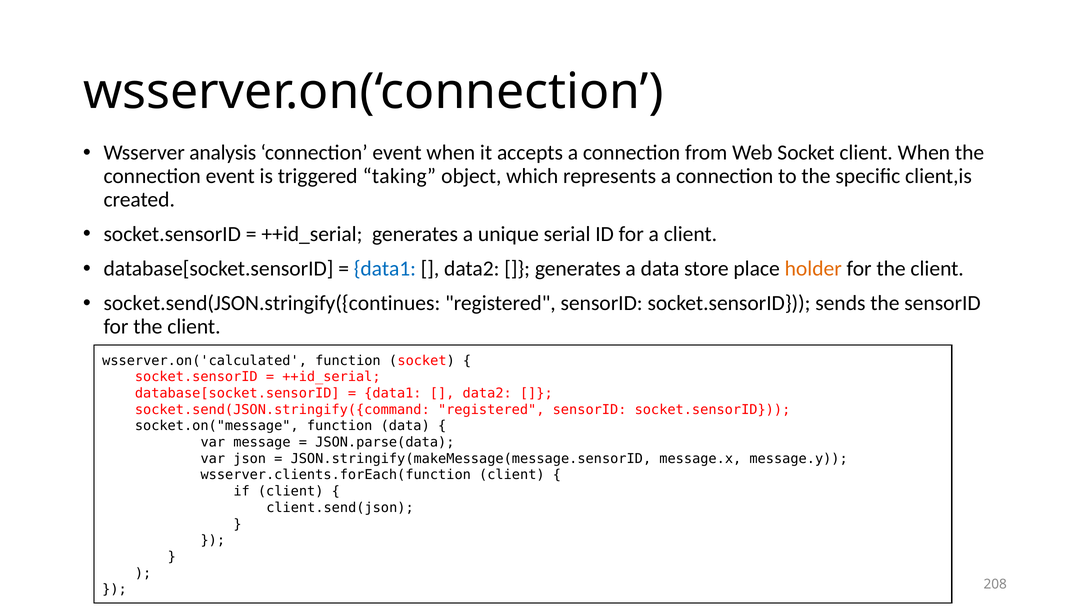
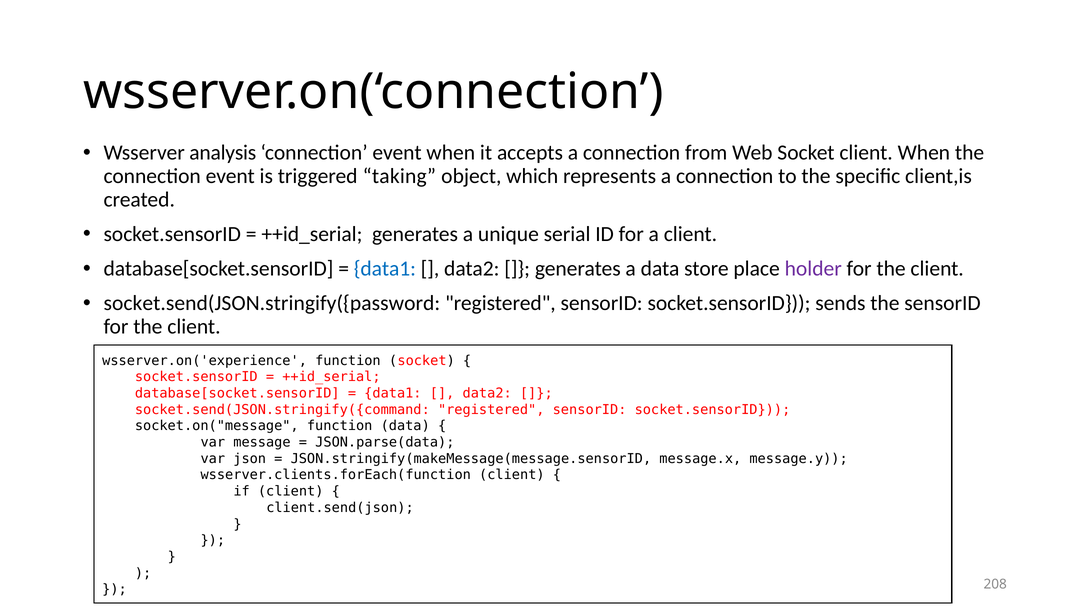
holder colour: orange -> purple (813, 269)
socket.send(JSON.stringify({continues: socket.send(JSON.stringify({continues -> socket.send(JSON.stringify({password (272, 303)
wsserver.on('calculated: wsserver.on('calculated -> wsserver.on('experience (205, 361)
